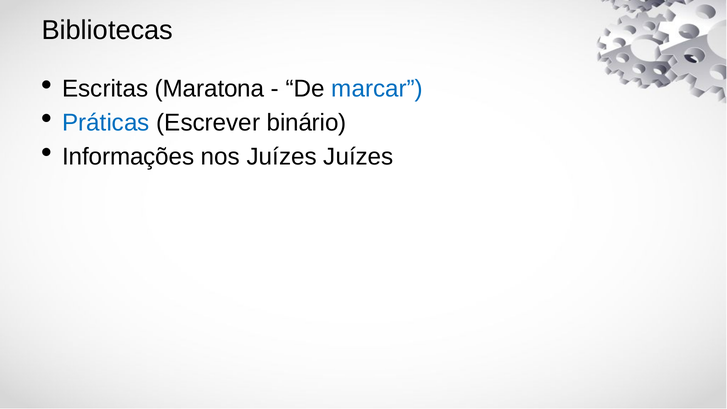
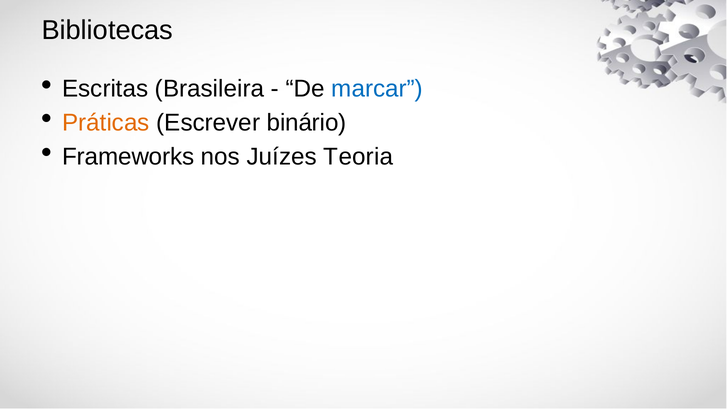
Maratona: Maratona -> Brasileira (210, 89)
Práticas colour: blue -> orange (106, 123)
Informações: Informações -> Frameworks (128, 157)
Juízes Juízes: Juízes -> Teoria (358, 157)
